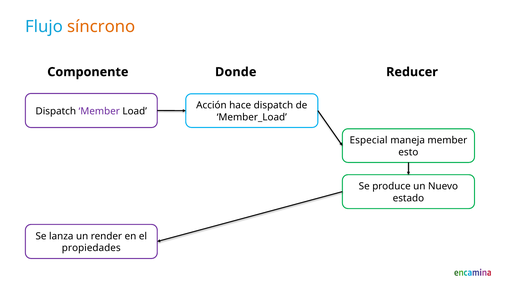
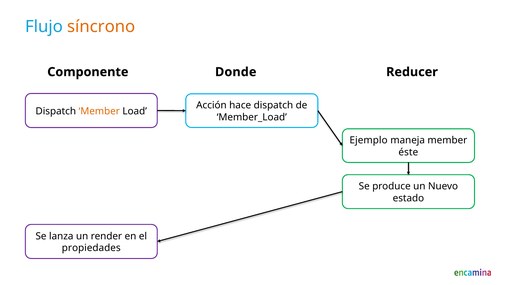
Member colour: purple -> orange (99, 111)
Especial: Especial -> Ejemplo (369, 140)
esto: esto -> éste (408, 152)
